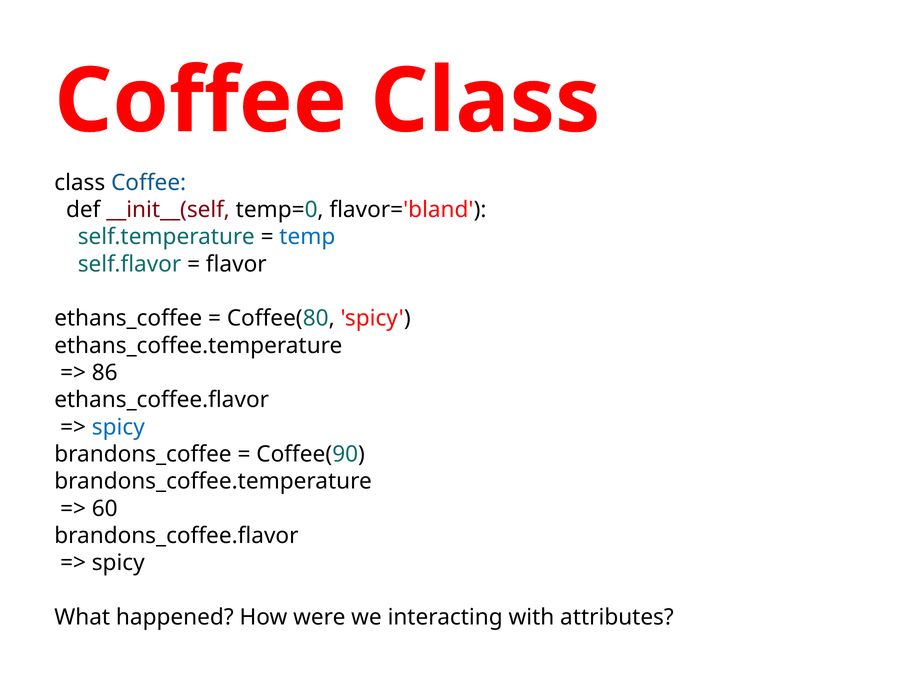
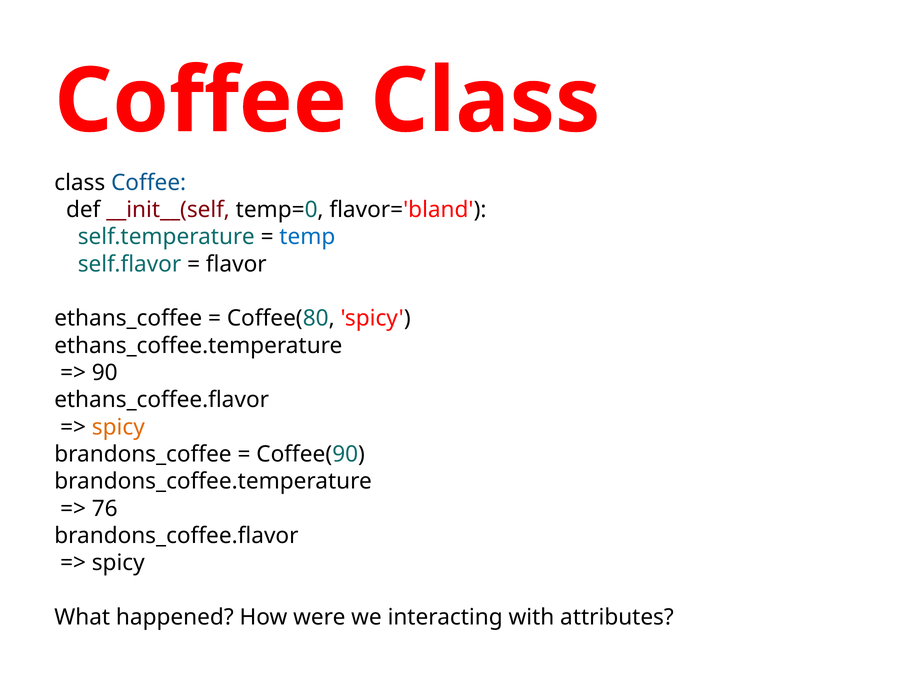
86: 86 -> 90 (105, 373)
spicy colour: blue -> orange (118, 427)
60: 60 -> 76 (105, 508)
